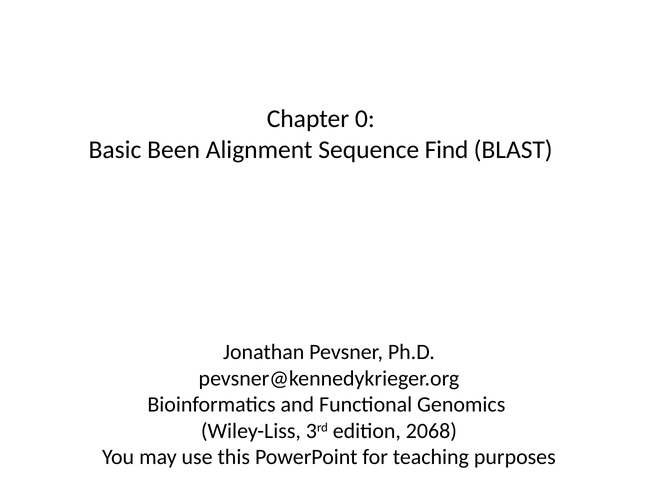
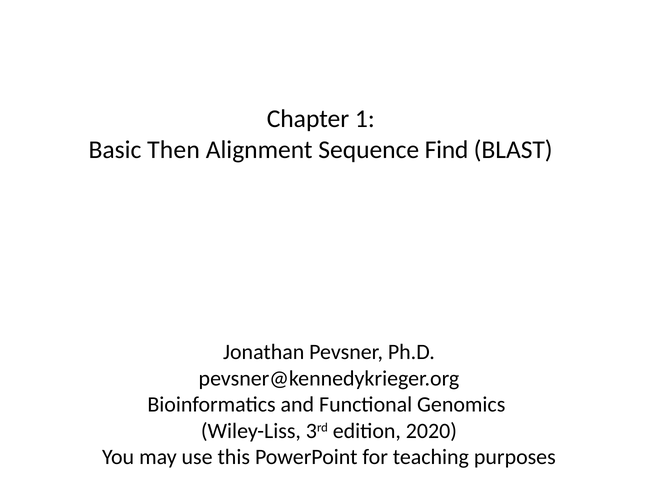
0: 0 -> 1 (365, 119)
Been: Been -> Then (173, 150)
2068: 2068 -> 2020 (431, 431)
